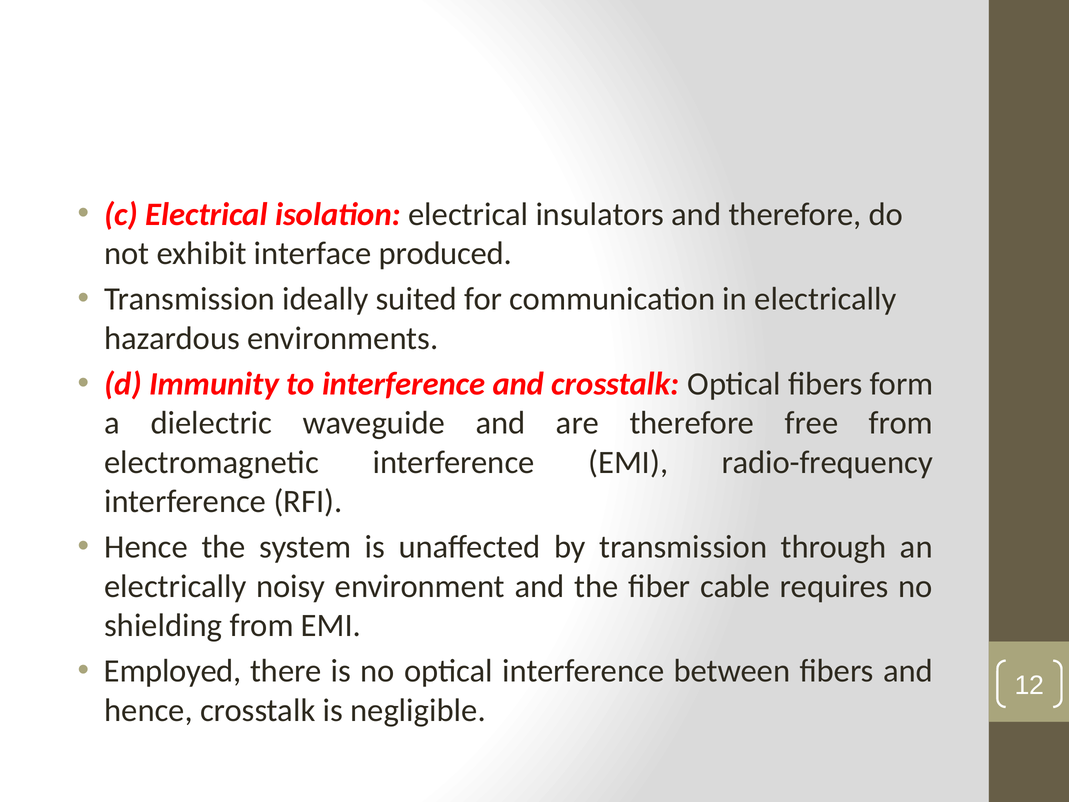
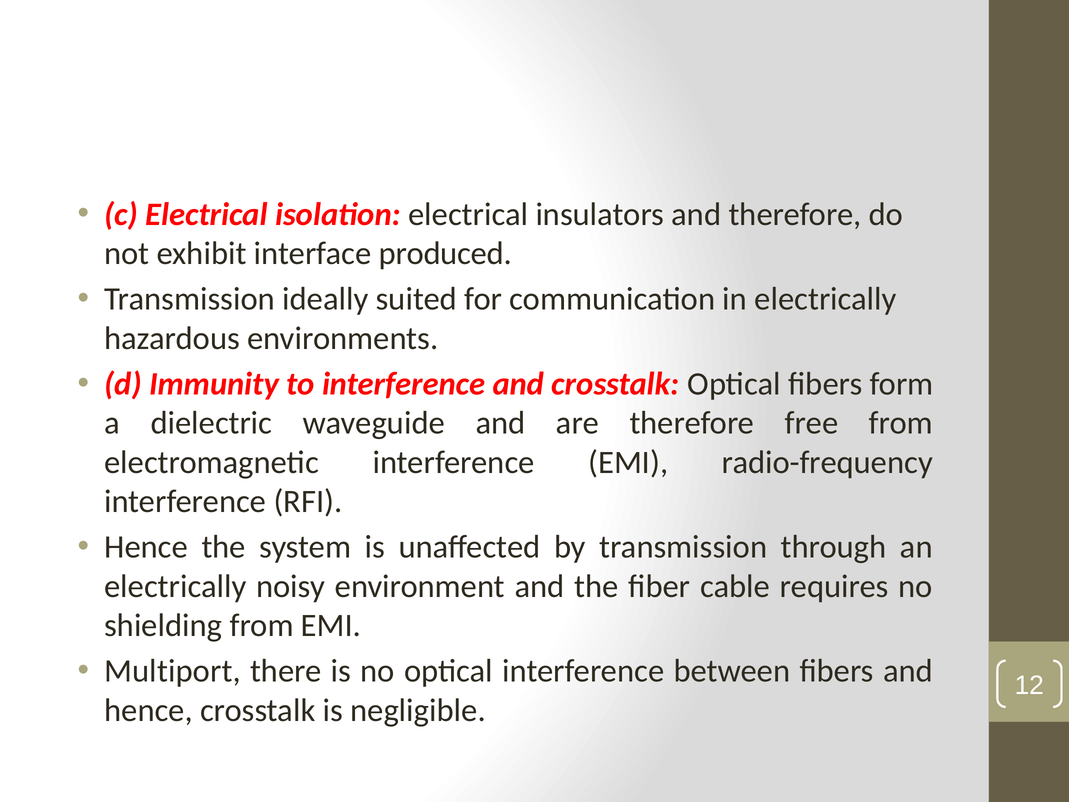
Employed: Employed -> Multiport (172, 671)
